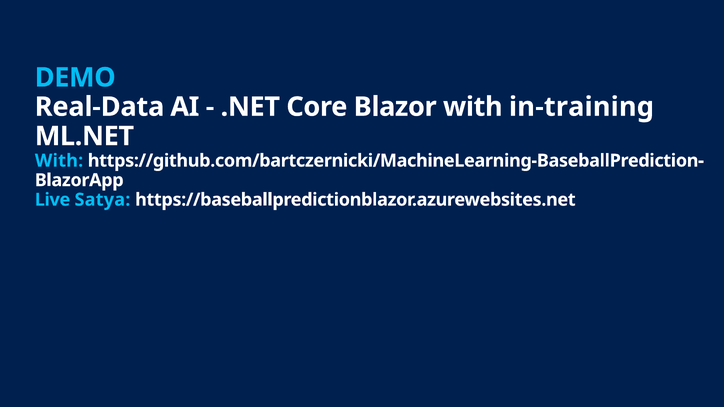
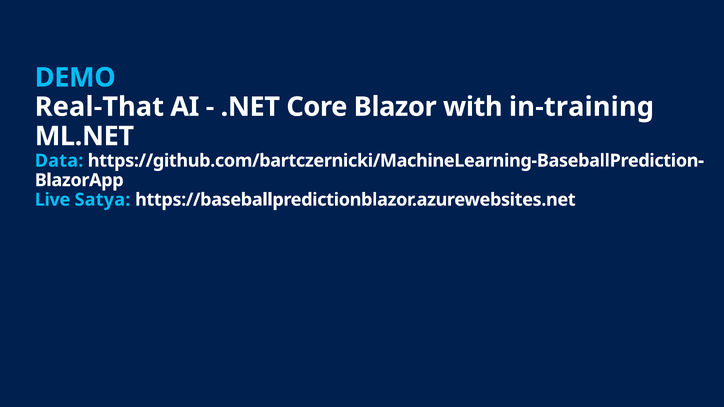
Real-Data: Real-Data -> Real-That (99, 107)
With: With -> Data (59, 161)
